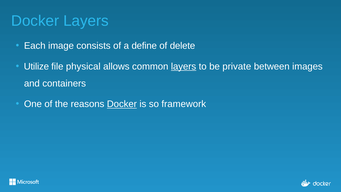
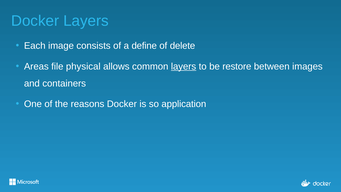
Utilize: Utilize -> Areas (36, 66)
private: private -> restore (237, 66)
Docker underline: present -> none (122, 104)
framework: framework -> application (184, 104)
